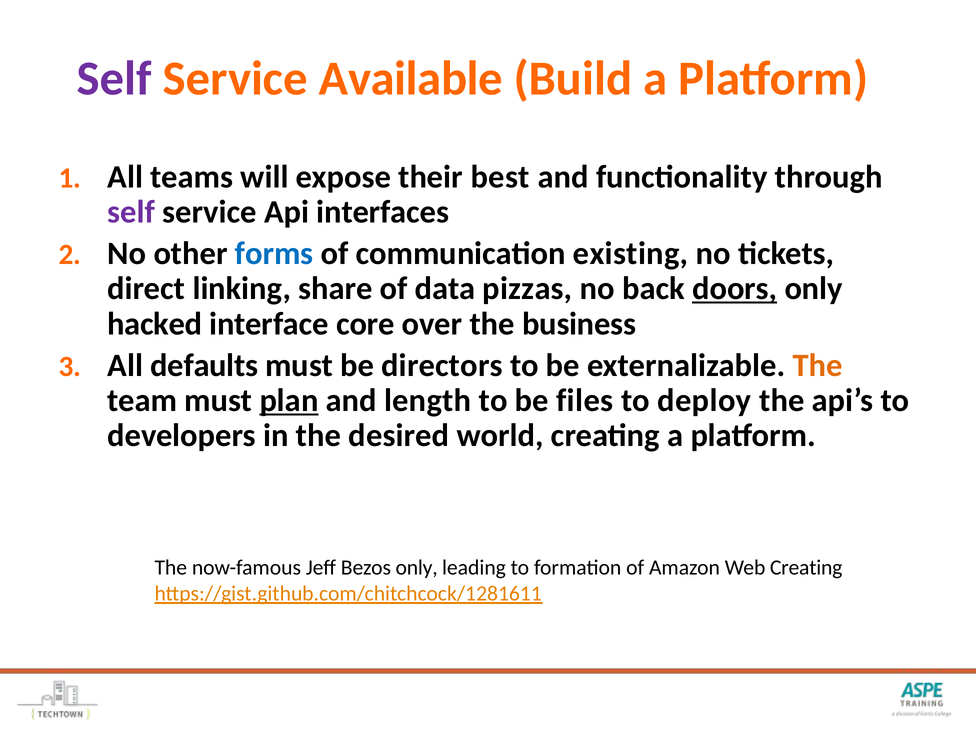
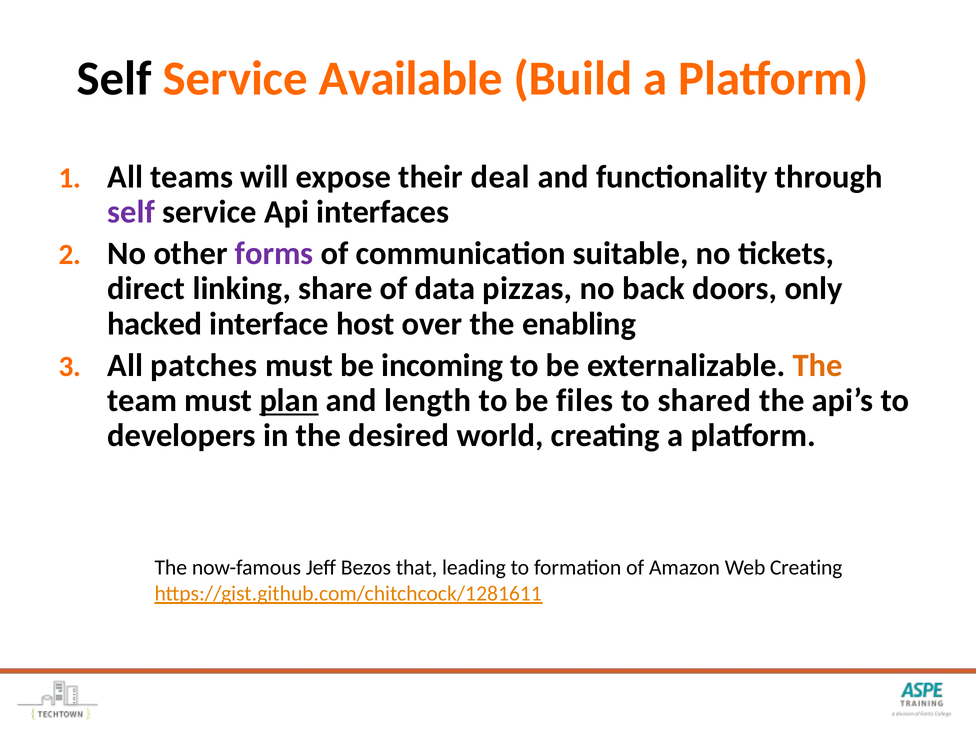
Self colour: purple -> black (114, 79)
best: best -> deal (500, 177)
forms colour: blue -> purple (274, 254)
existing: existing -> suitable (631, 254)
doors underline: present -> none (735, 289)
core: core -> host (366, 324)
business: business -> enabling (579, 324)
defaults: defaults -> patches (204, 365)
directors: directors -> incoming (442, 365)
deploy: deploy -> shared (704, 401)
Bezos only: only -> that (417, 568)
